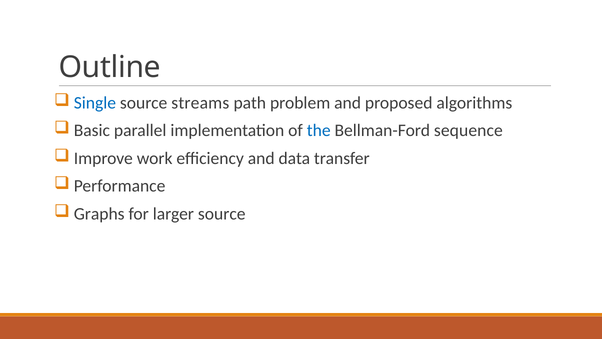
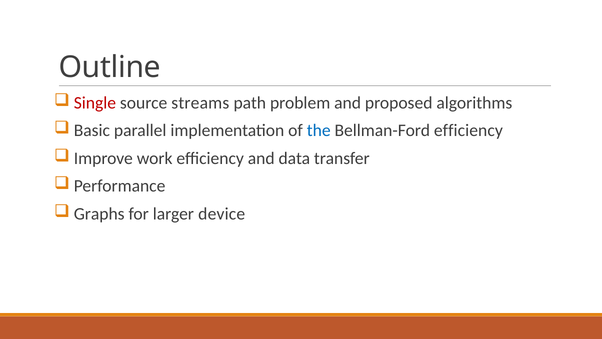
Single colour: blue -> red (95, 103)
Bellman-Ford sequence: sequence -> efficiency (468, 130)
larger source: source -> device (222, 214)
